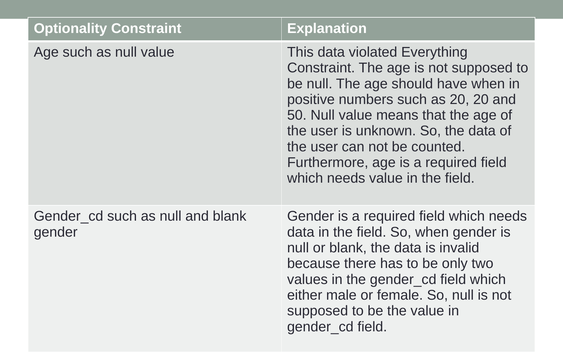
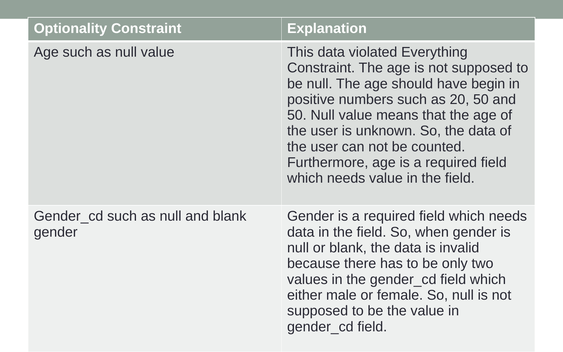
have when: when -> begin (488, 84)
20 20: 20 -> 50 (481, 99)
